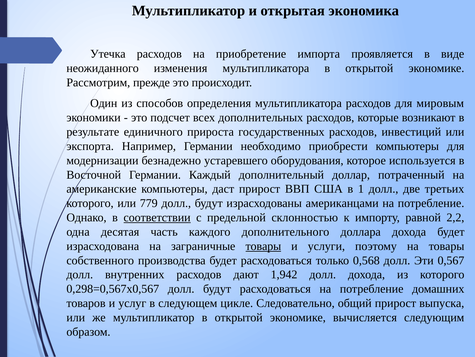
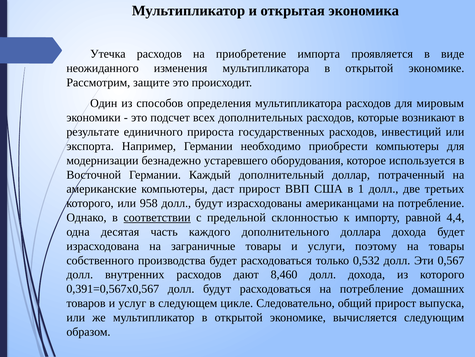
прежде: прежде -> защите (151, 82)
779: 779 -> 958 (149, 203)
2,2: 2,2 -> 4,4 (455, 217)
товары underline: present -> none (263, 246)
0,568: 0,568 -> 0,532 (366, 260)
1,942: 1,942 -> 8,460 (284, 274)
0,298=0,567х0,567: 0,298=0,567х0,567 -> 0,391=0,567х0,567 (113, 288)
